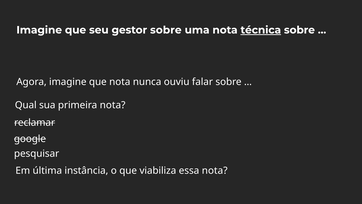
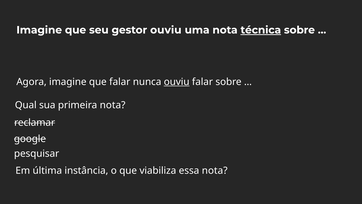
gestor sobre: sobre -> ouviu (166, 30)
que nota: nota -> falar (120, 82)
ouviu underline: none -> present (177, 82)
